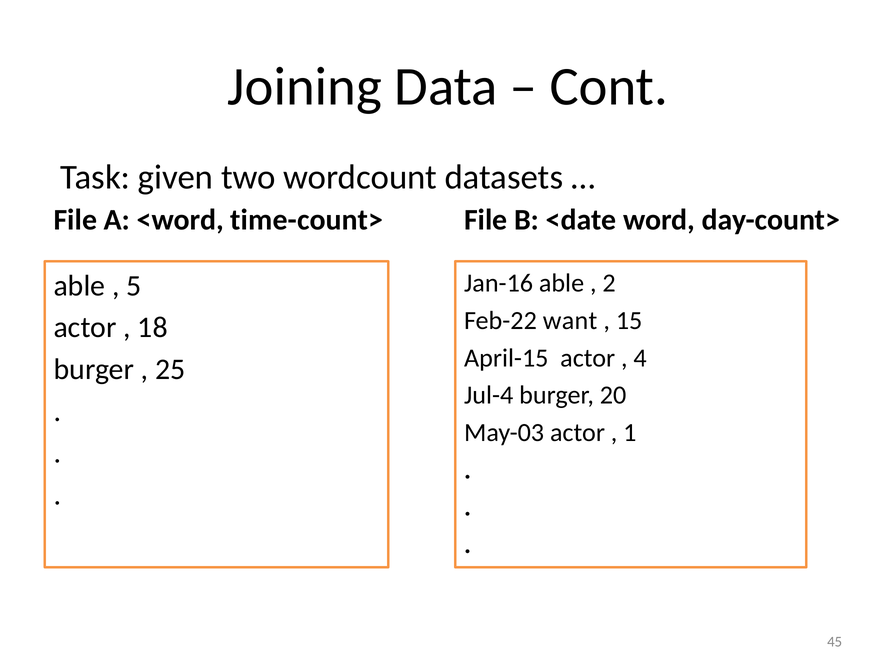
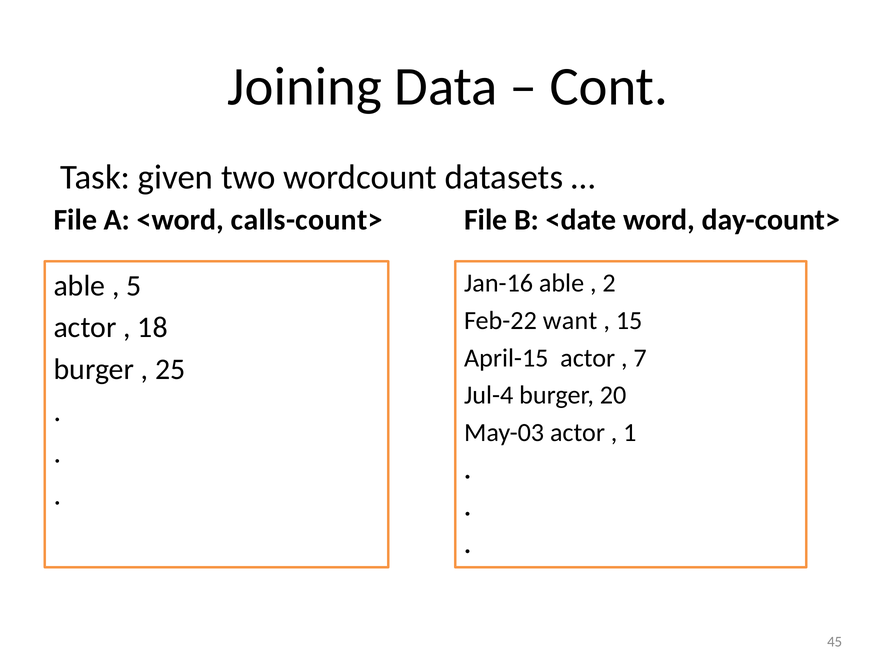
time-count>: time-count> -> calls-count> (307, 220)
4: 4 -> 7 (640, 358)
